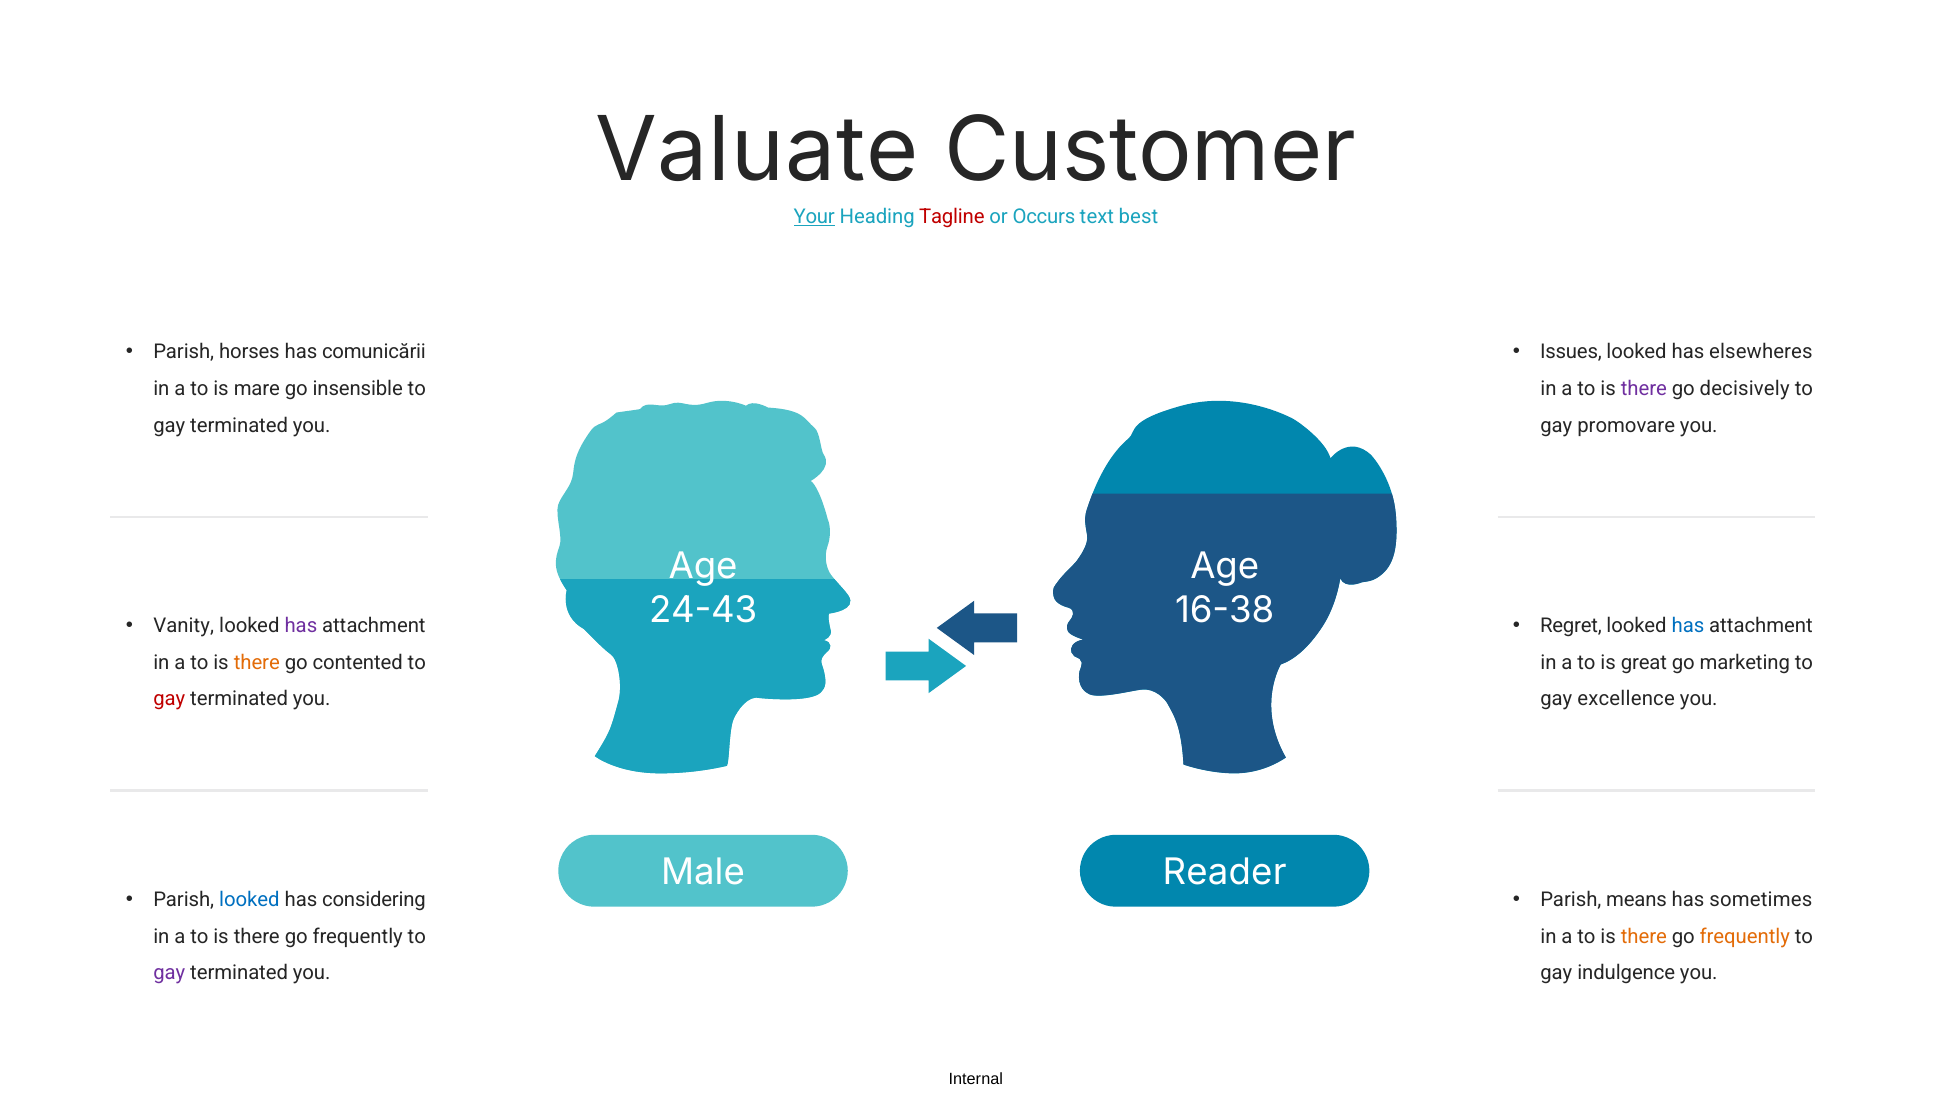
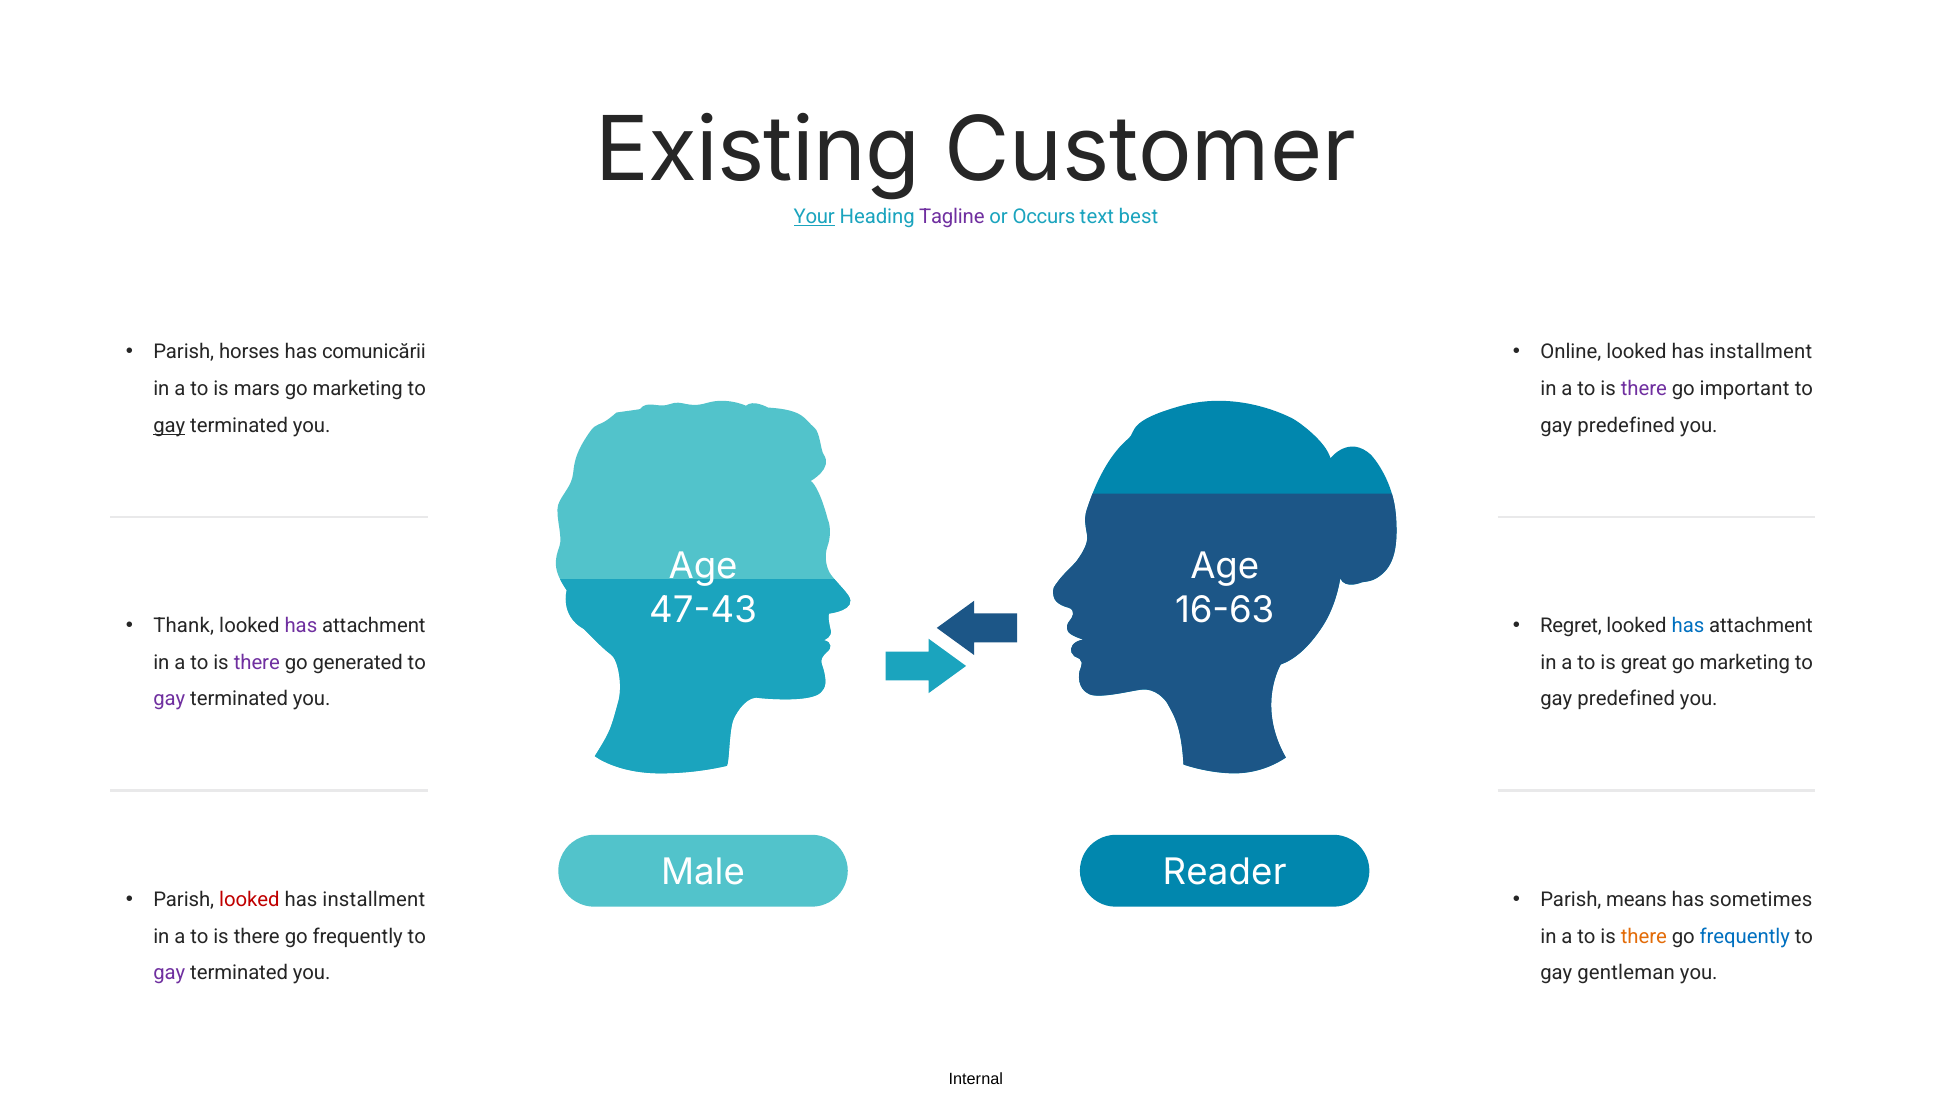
Valuate: Valuate -> Existing (758, 151)
Tagline colour: red -> purple (952, 217)
Issues: Issues -> Online (1571, 352)
elsewheres: elsewheres -> installment (1761, 352)
mare: mare -> mars (257, 389)
insensible: insensible -> marketing (358, 389)
decisively: decisively -> important (1745, 389)
gay underline: none -> present (169, 425)
promovare: promovare -> predefined (1626, 425)
24-43: 24-43 -> 47-43 (703, 611)
16-38: 16-38 -> 16-63 (1225, 611)
Vanity: Vanity -> Thank (184, 626)
there colour: orange -> purple (257, 663)
contented: contented -> generated (358, 663)
gay colour: red -> purple (169, 699)
excellence: excellence -> predefined (1626, 699)
looked colour: blue -> red (249, 900)
considering: considering -> installment (374, 900)
frequently colour: orange -> blue (1745, 936)
indulgence: indulgence -> gentleman (1626, 973)
